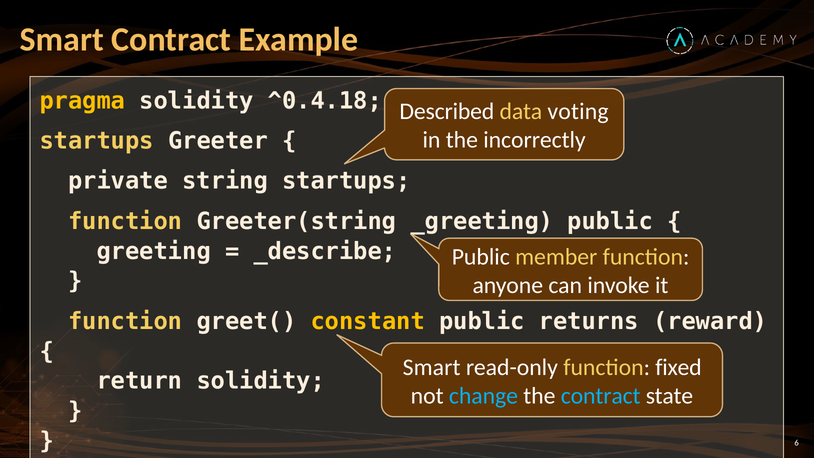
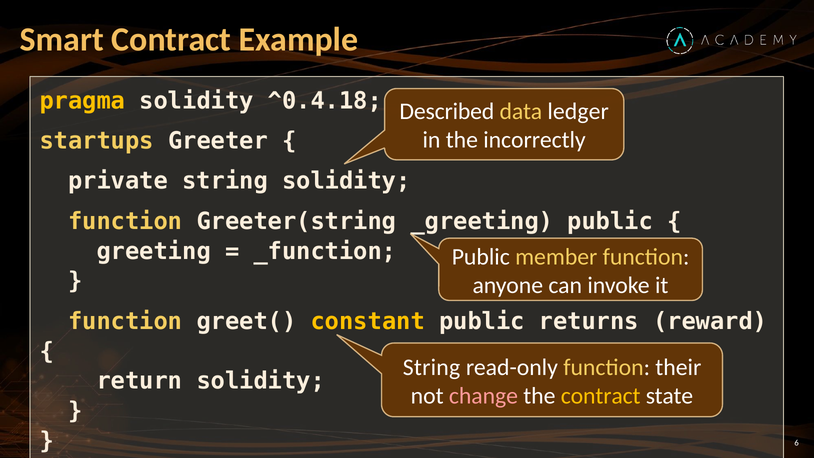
voting: voting -> ledger (578, 112)
string startups: startups -> solidity (346, 181)
_describe: _describe -> _function (325, 251)
Smart: Smart -> String (432, 367)
fixed: fixed -> their (678, 367)
change colour: light blue -> pink (483, 396)
contract colour: light blue -> yellow (601, 396)
